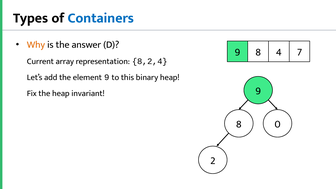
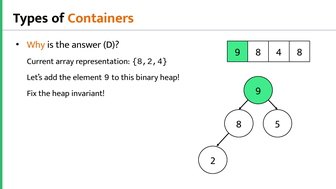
Containers colour: blue -> orange (101, 18)
4 7: 7 -> 8 (300, 52)
0: 0 -> 5 (277, 124)
